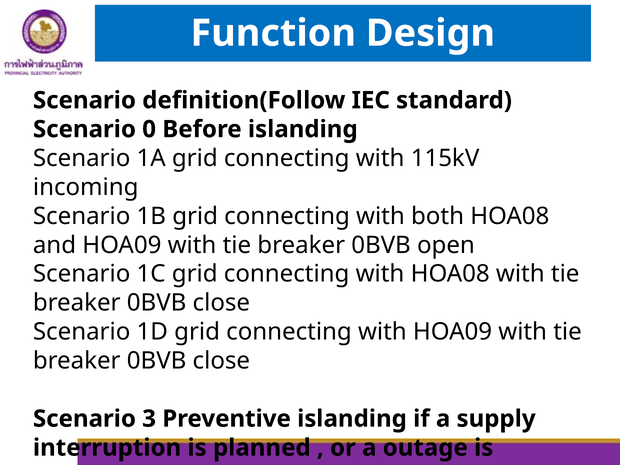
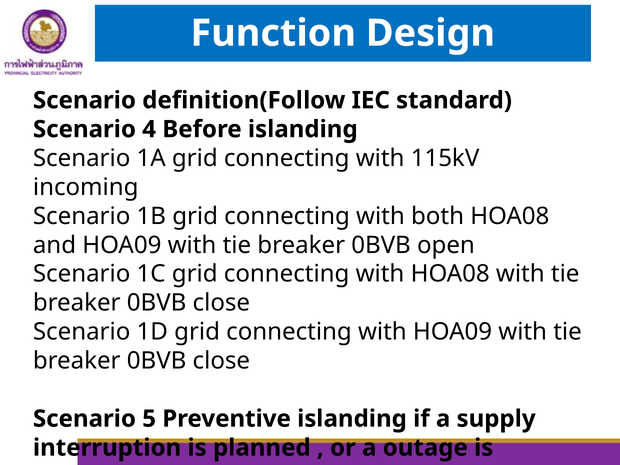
0: 0 -> 4 (149, 129)
3: 3 -> 5 (149, 419)
